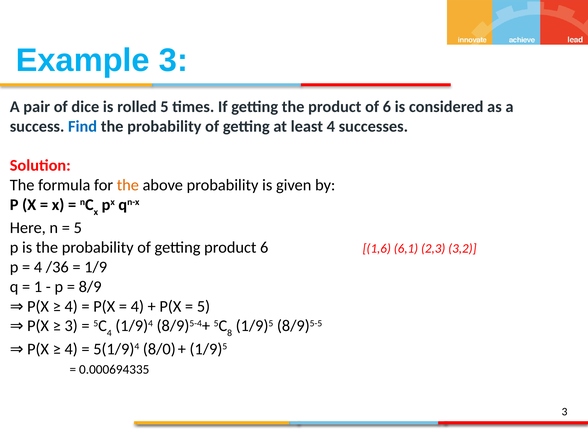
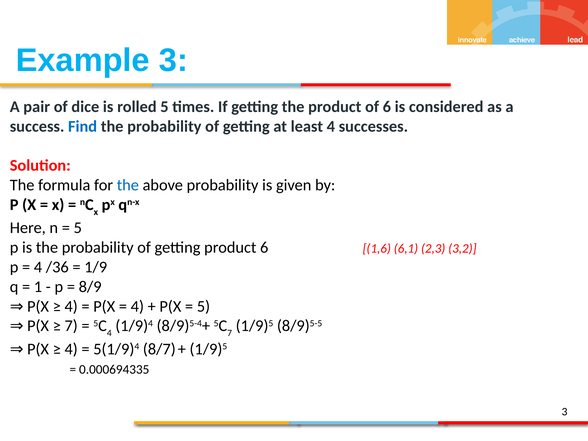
the colour: orange -> blue (128, 185)
3: 3 -> 7 (71, 326)
8: 8 -> 7 (230, 333)
8/0: 8/0 -> 8/7 (159, 349)
